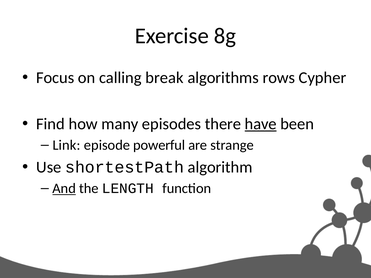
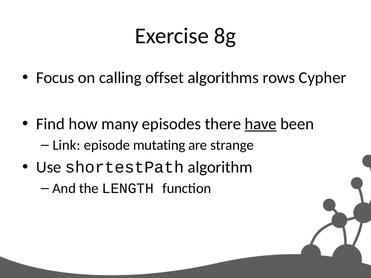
break: break -> offset (165, 78)
powerful: powerful -> mutating (159, 145)
And underline: present -> none (64, 189)
